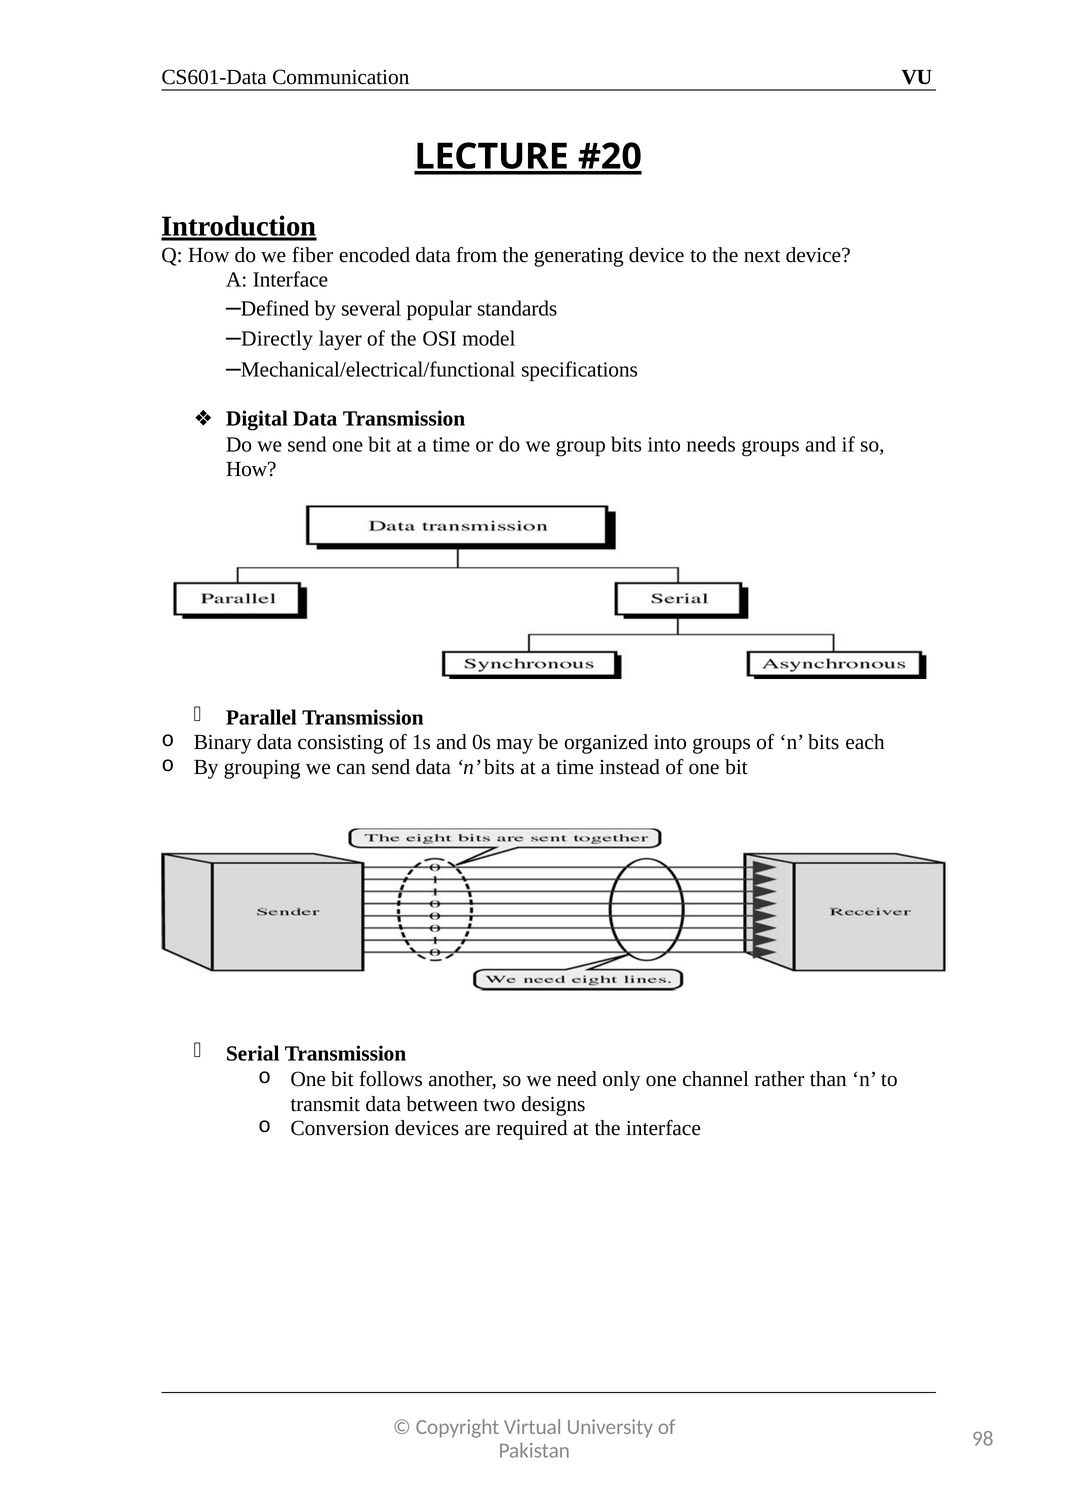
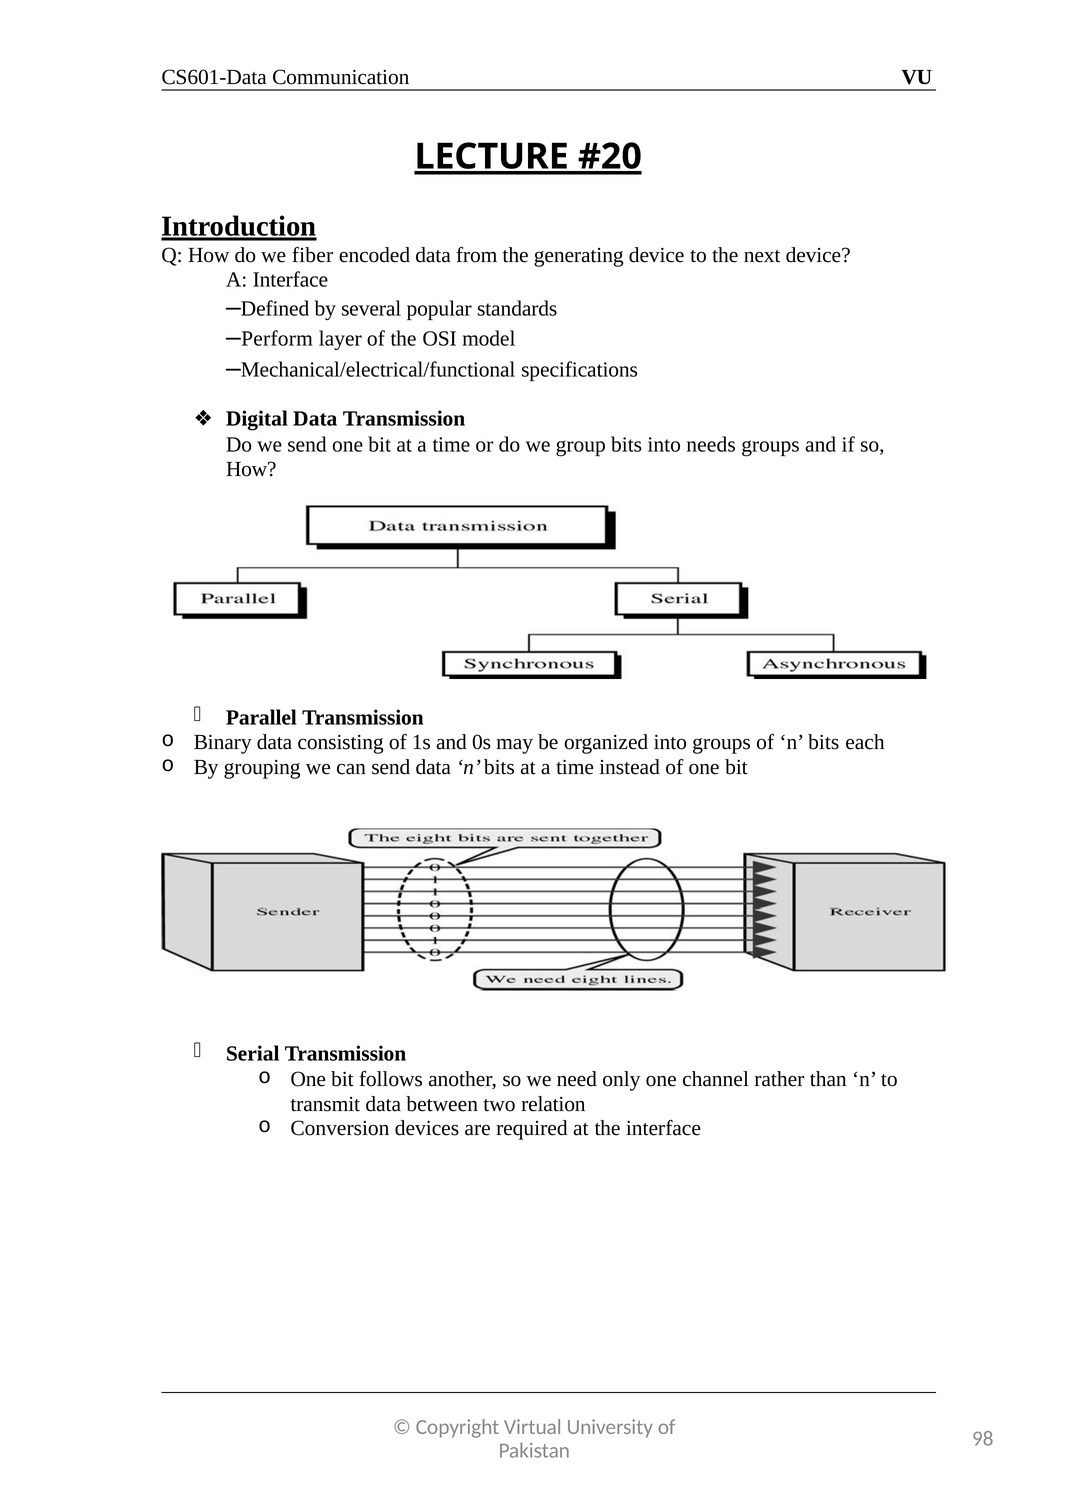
Directly: Directly -> Perform (277, 339)
designs: designs -> relation (553, 1105)
